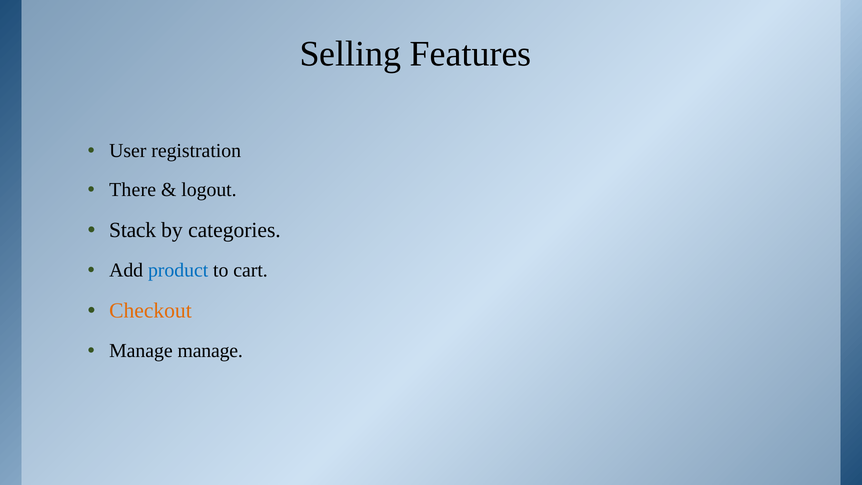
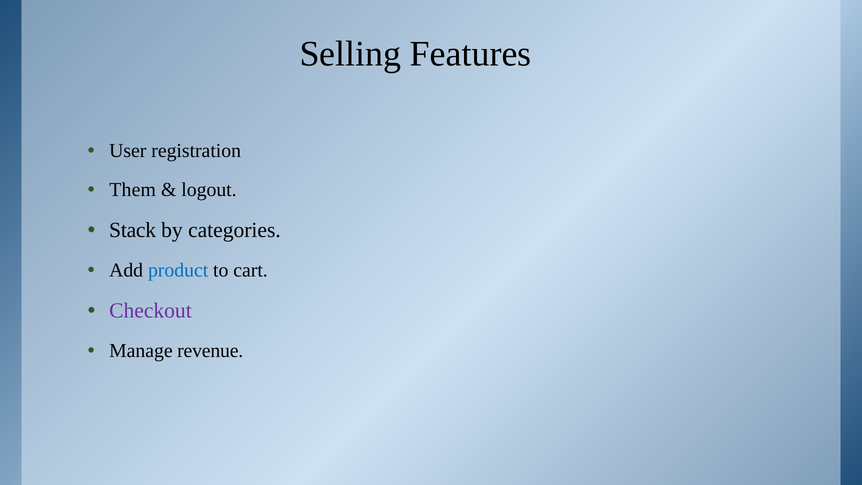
There: There -> Them (133, 190)
Checkout colour: orange -> purple (150, 311)
Manage manage: manage -> revenue (210, 351)
